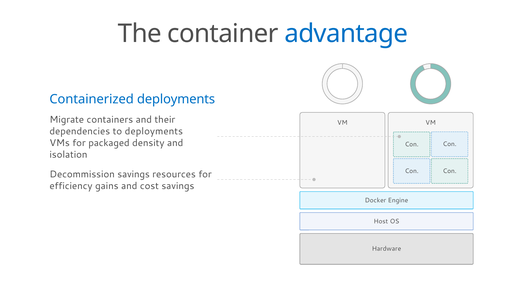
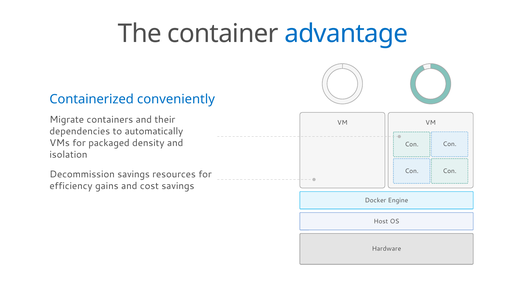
Containerized deployments: deployments -> conveniently (176, 99)
to deployments: deployments -> automatically (154, 131)
